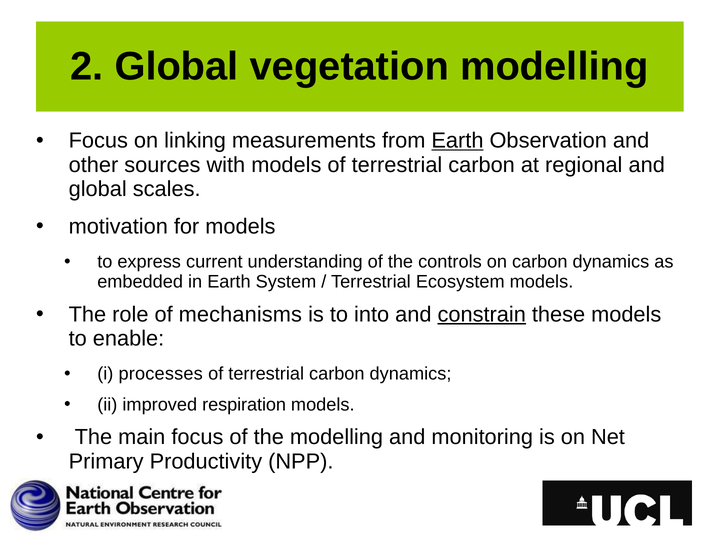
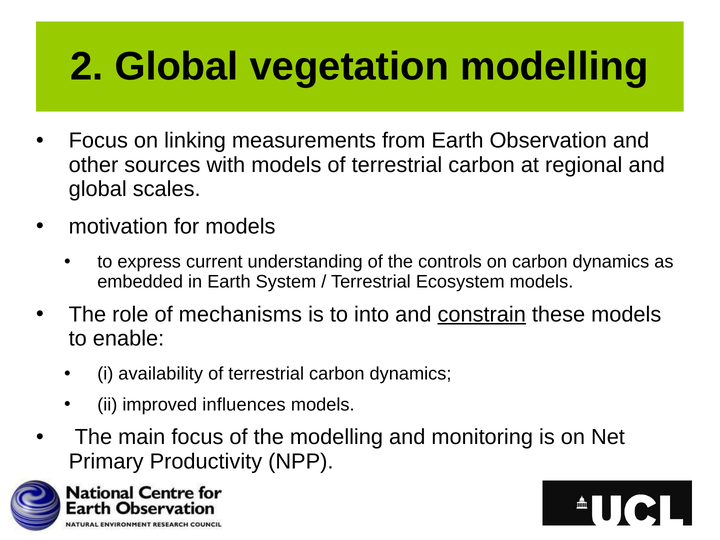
Earth underline: present -> none (458, 141)
processes: processes -> availability (161, 374)
respiration: respiration -> influences (244, 405)
